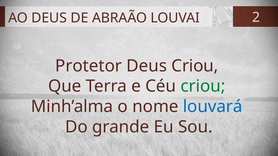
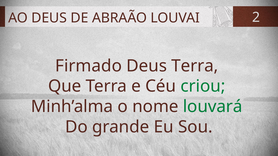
Protetor: Protetor -> Firmado (89, 66)
Deus Criou: Criou -> Terra (195, 66)
louvará colour: blue -> green (213, 107)
